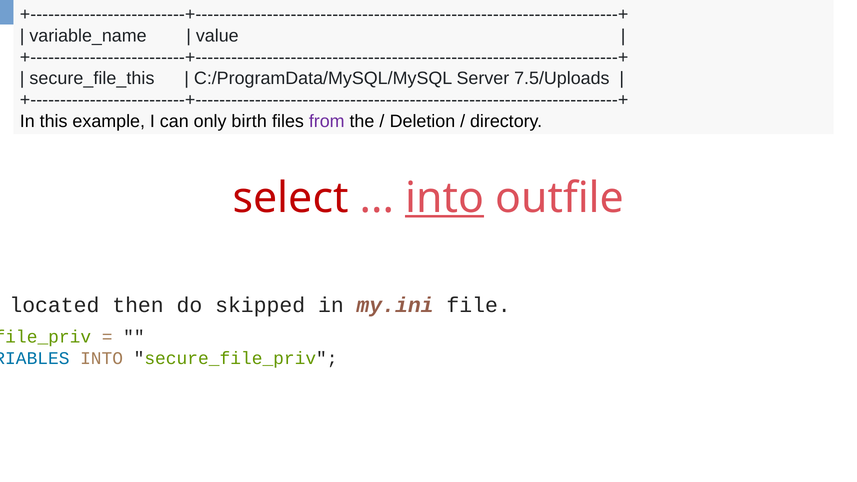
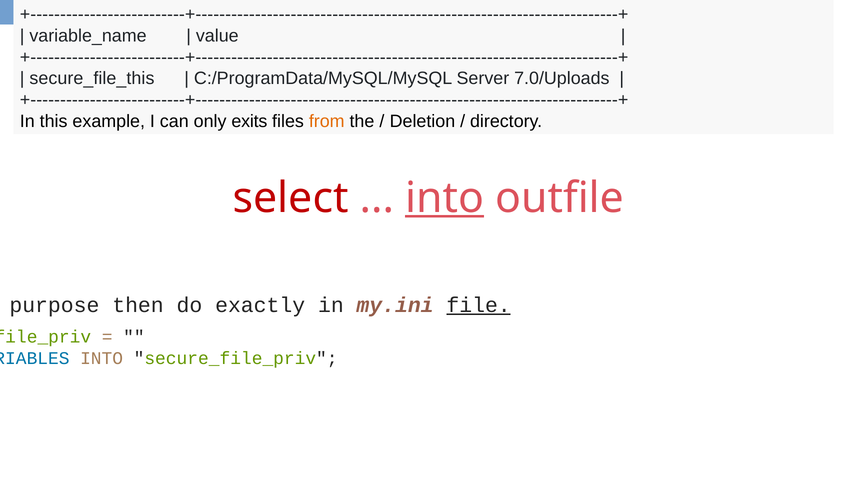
7.5/Uploads: 7.5/Uploads -> 7.0/Uploads (562, 79)
birth: birth -> exits (249, 121)
from colour: purple -> orange (327, 121)
located: located -> purpose (54, 305)
skipped: skipped -> exactly (260, 305)
file underline: none -> present (479, 305)
